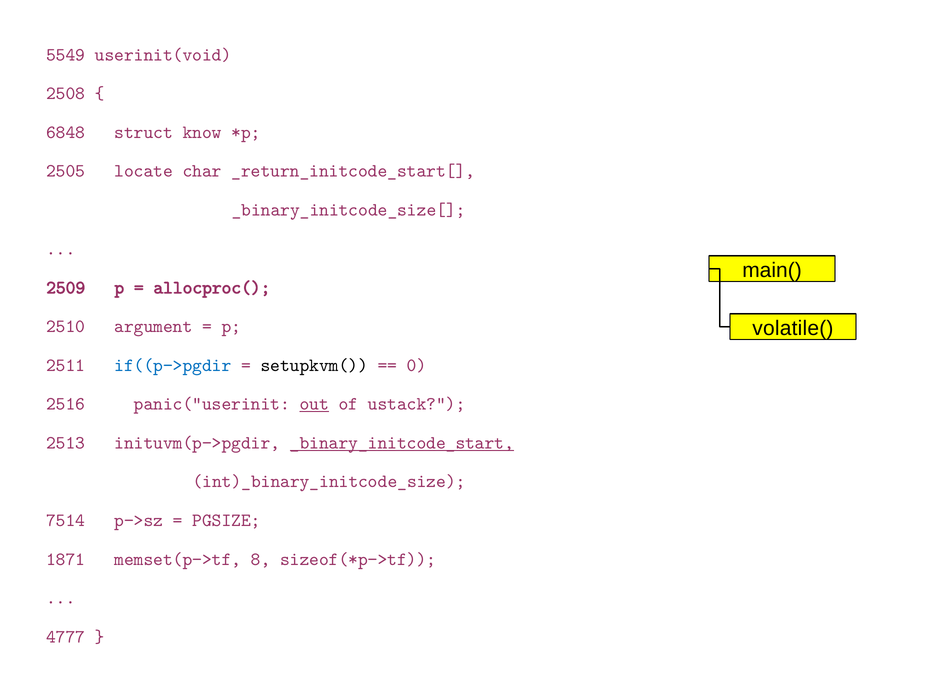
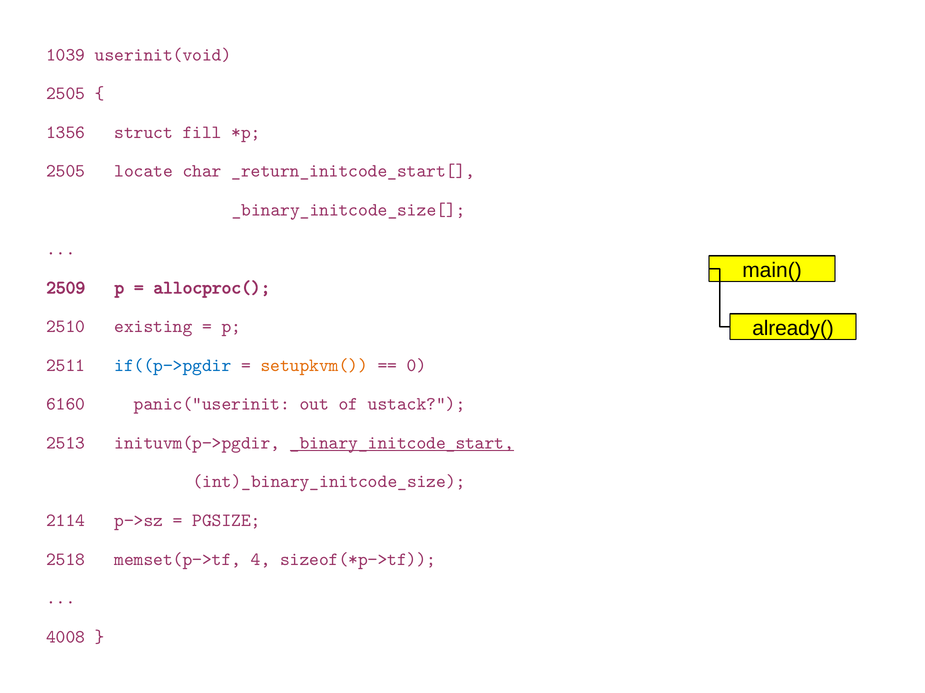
5549: 5549 -> 1039 (66, 54)
2508: 2508 -> 2505 (66, 93)
6848: 6848 -> 1356 (66, 132)
know: know -> fill (202, 132)
volatile(: volatile( -> already( (793, 328)
argument: argument -> existing (153, 326)
setupkvm( colour: black -> orange (314, 365)
2516: 2516 -> 6160 (66, 404)
out underline: present -> none (314, 404)
7514: 7514 -> 2114 (66, 521)
1871: 1871 -> 2518 (66, 559)
8: 8 -> 4 (261, 559)
4777: 4777 -> 4008 (66, 637)
